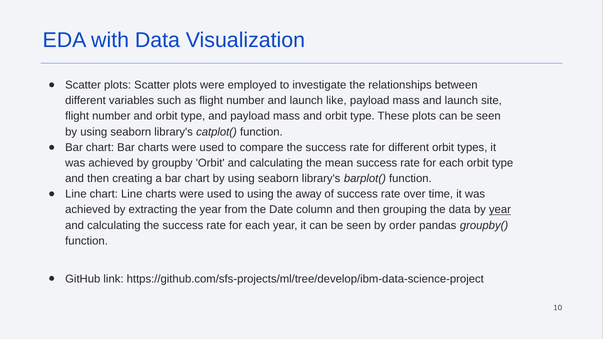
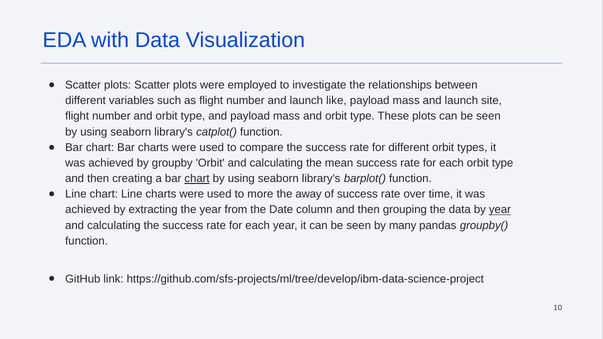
chart underline: none -> present (197, 179)
to using: using -> more (260, 194)
order: order -> many (403, 225)
